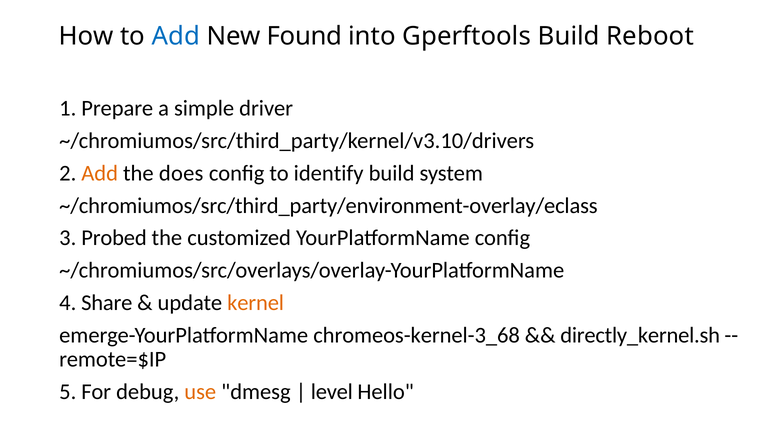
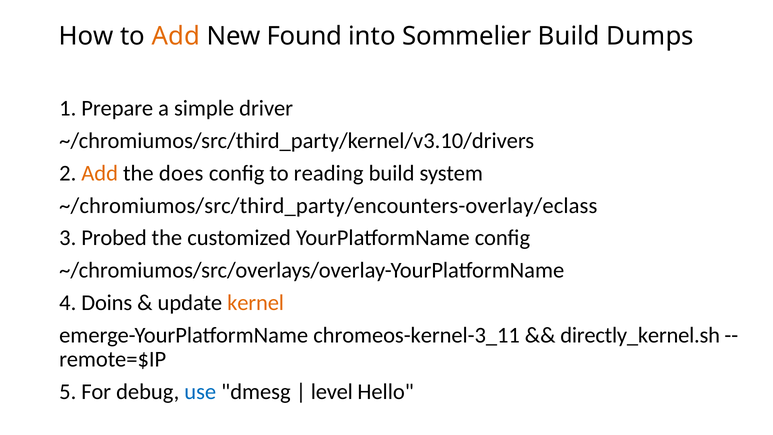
Add colour: blue -> orange (176, 36)
Gperftools: Gperftools -> Sommelier (467, 36)
Reboot: Reboot -> Dumps (650, 36)
identify: identify -> reading (329, 173)
~/chromiumos/src/third_party/environment-overlay/eclass: ~/chromiumos/src/third_party/environment-overlay/eclass -> ~/chromiumos/src/third_party/encounters-overlay/eclass (328, 206)
Share: Share -> Doins (107, 303)
chromeos-kernel-3_68: chromeos-kernel-3_68 -> chromeos-kernel-3_11 (417, 335)
use colour: orange -> blue (200, 392)
